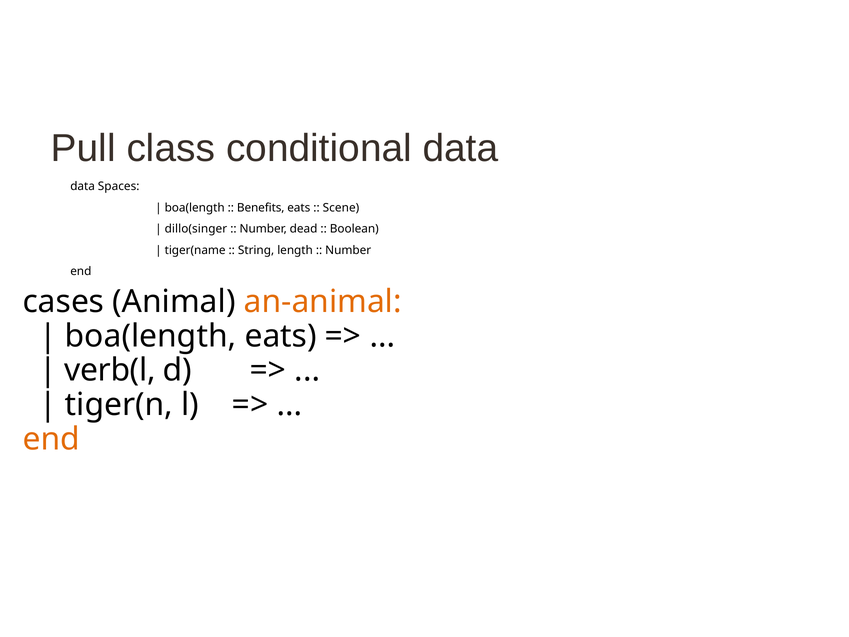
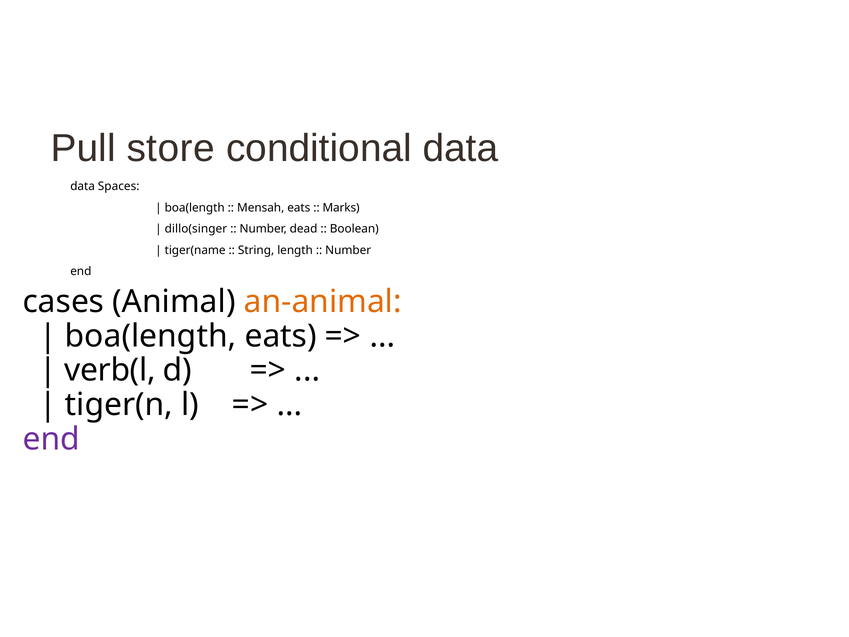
class: class -> store (171, 149)
Benefits: Benefits -> Mensah (261, 208)
Scene: Scene -> Marks (341, 208)
end colour: orange -> purple (51, 439)
